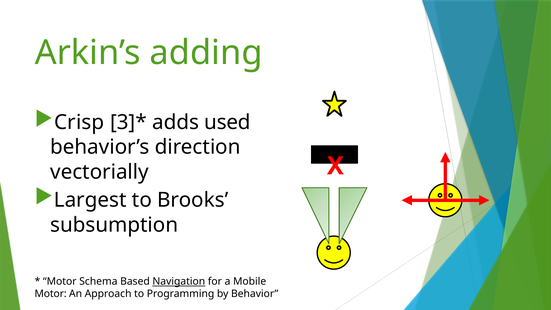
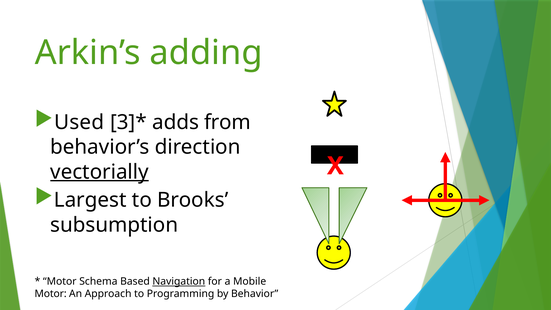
Crisp: Crisp -> Used (79, 122)
used: used -> from (227, 122)
vectorially underline: none -> present (100, 172)
